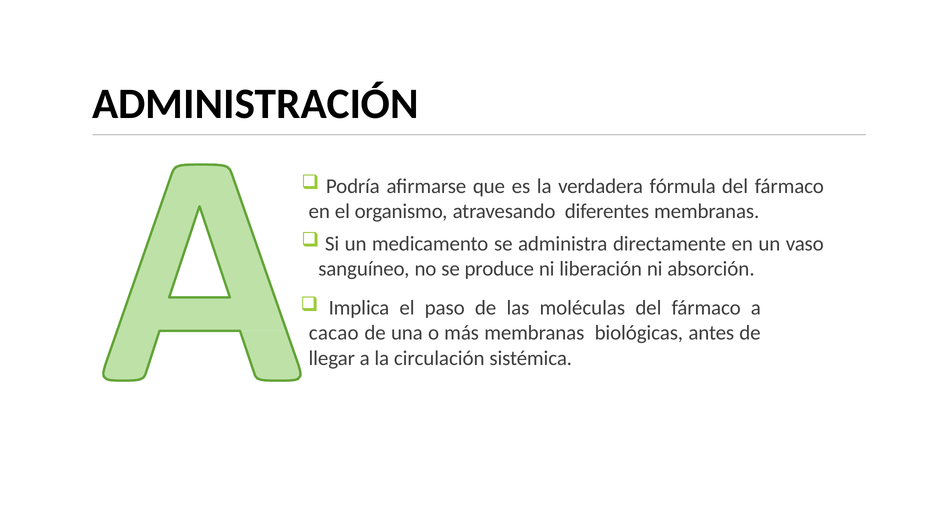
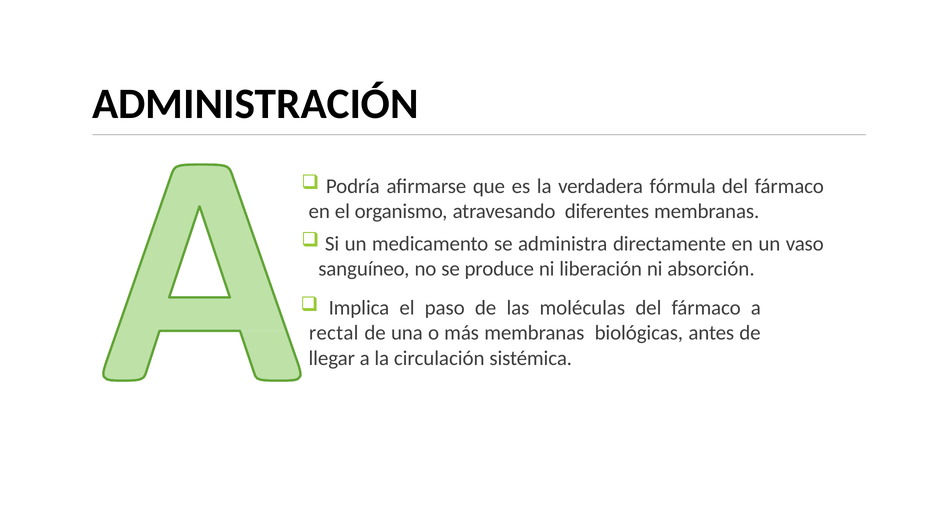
cacao: cacao -> rectal (334, 333)
